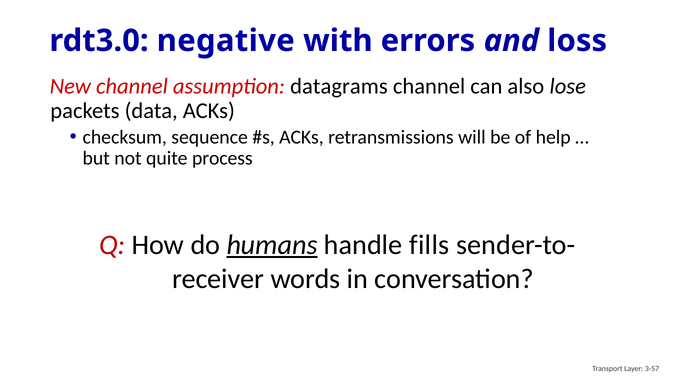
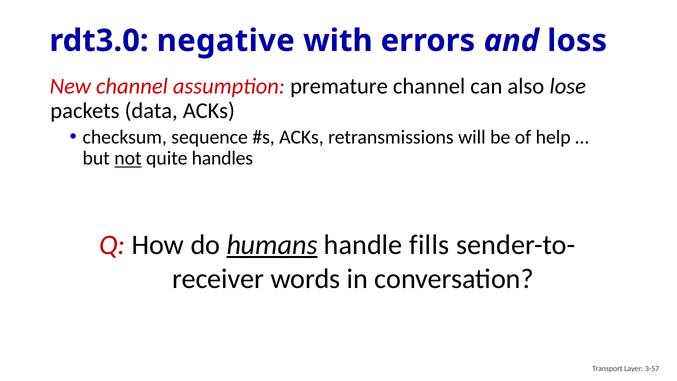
datagrams: datagrams -> premature (339, 86)
not underline: none -> present (128, 158)
process: process -> handles (222, 158)
